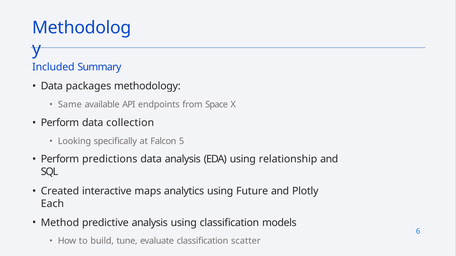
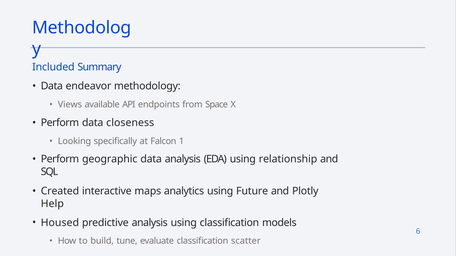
packages: packages -> endeavor (88, 86)
Same: Same -> Views (70, 105)
collection: collection -> closeness (130, 123)
5: 5 -> 1 (182, 141)
predictions: predictions -> geographic (110, 159)
Each: Each -> Help (52, 204)
Method: Method -> Housed (60, 223)
